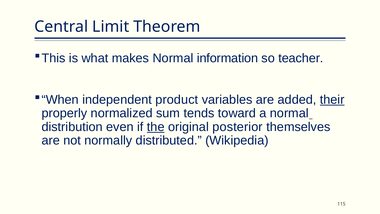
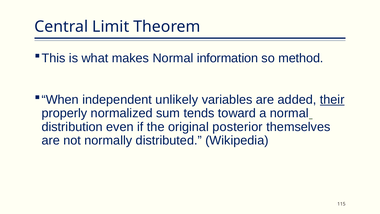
teacher: teacher -> method (301, 58)
product: product -> unlikely (177, 100)
the underline: present -> none (156, 127)
